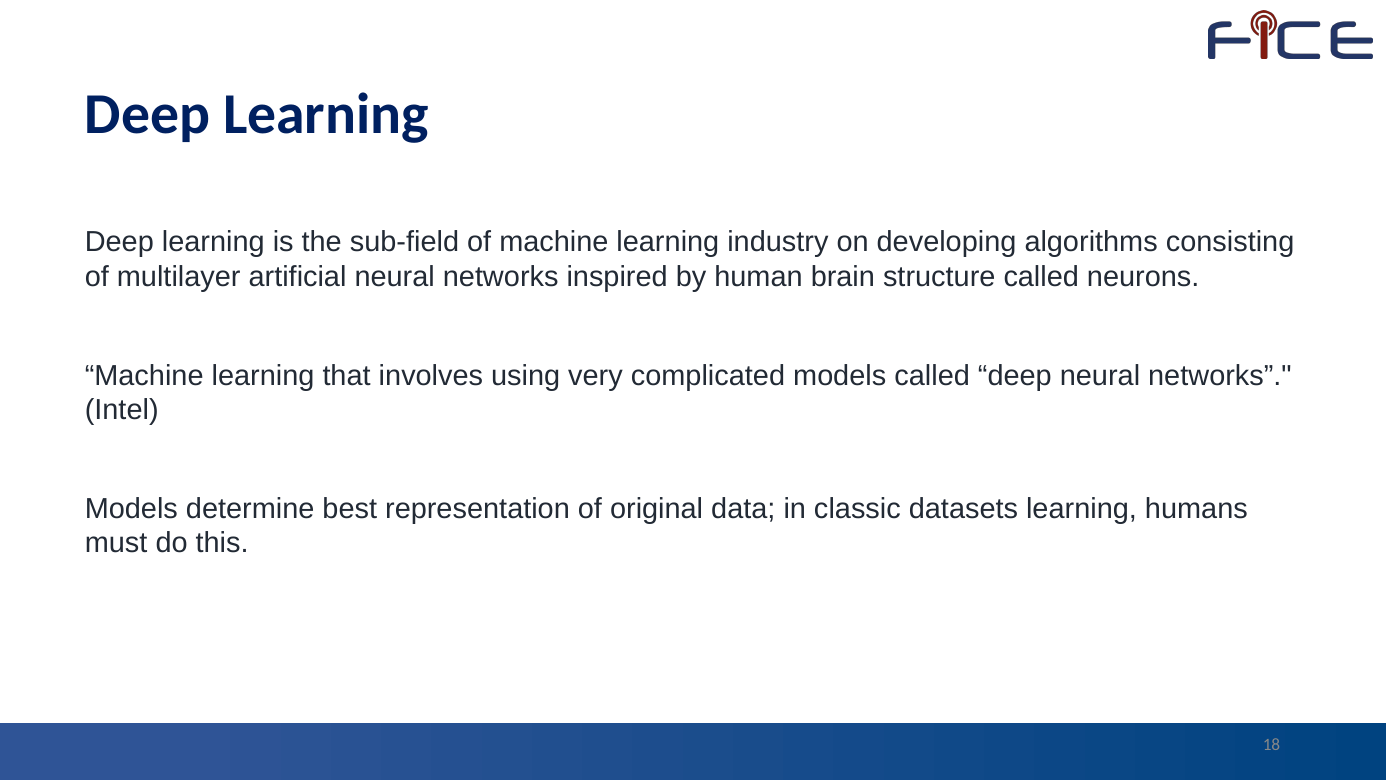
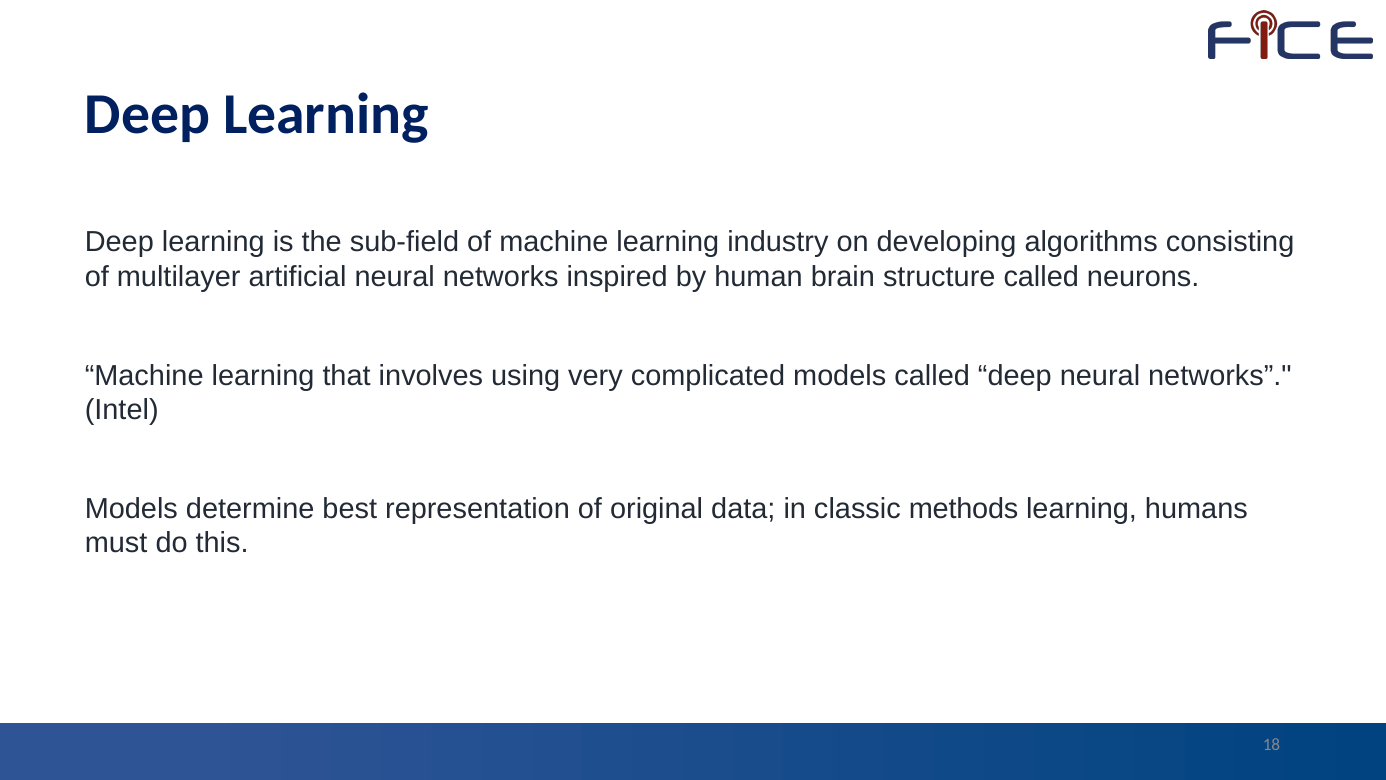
datasets: datasets -> methods (964, 508)
